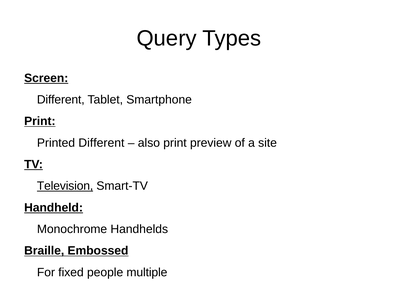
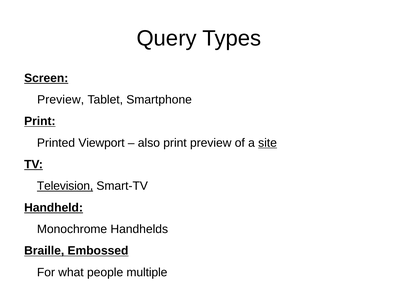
Different: Different -> Preview (61, 99)
Printed Different: Different -> Viewport (101, 143)
site underline: none -> present (268, 143)
fixed: fixed -> what (71, 272)
